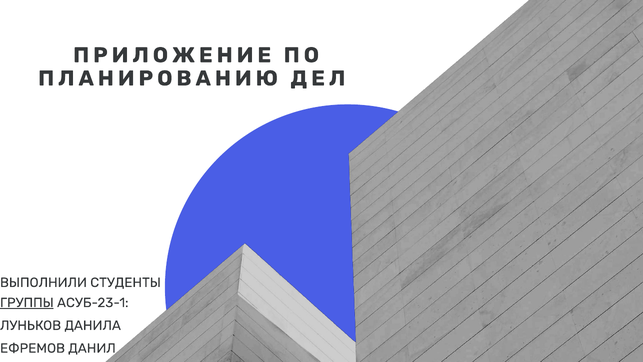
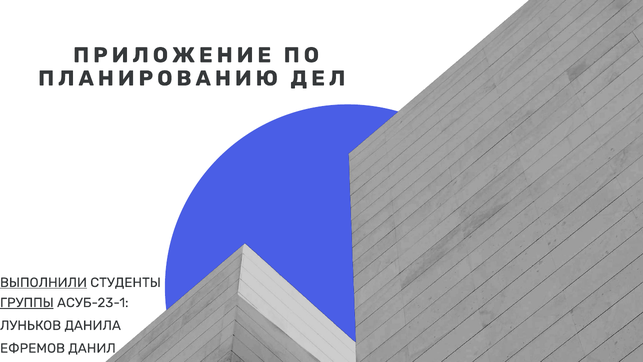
ВЫПОЛНИЛИ underline: none -> present (43, 282)
